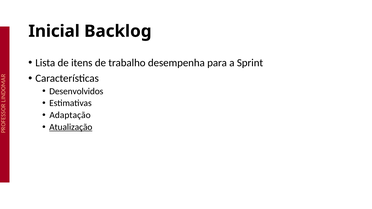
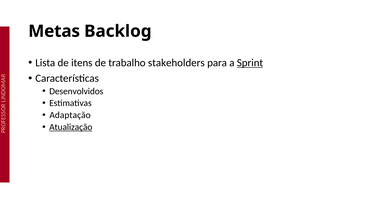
Inicial: Inicial -> Metas (54, 31)
desempenha: desempenha -> stakeholders (176, 63)
Sprint underline: none -> present (250, 63)
